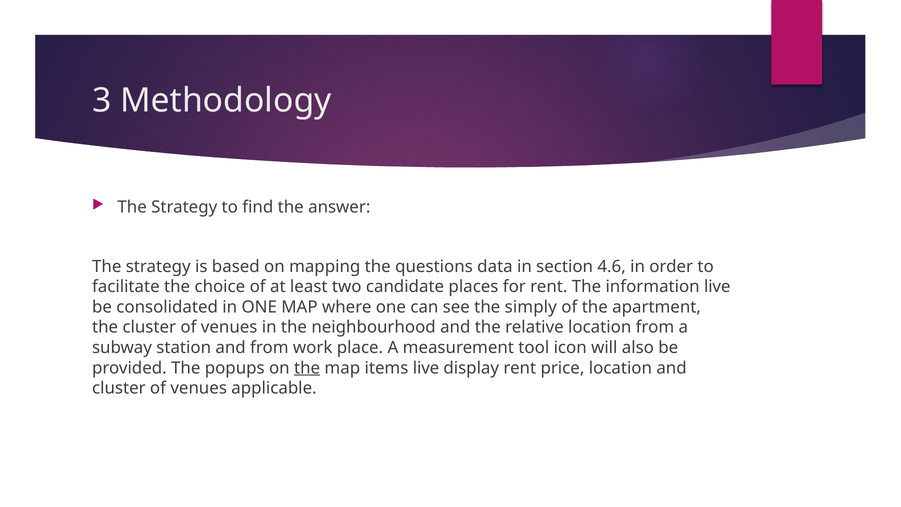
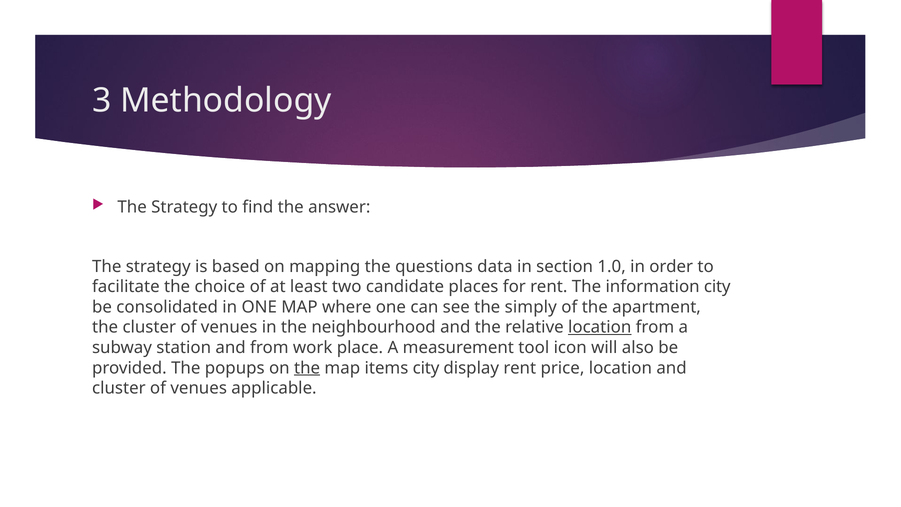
4.6: 4.6 -> 1.0 (612, 266)
information live: live -> city (717, 287)
location underline: none -> present (600, 327)
items live: live -> city (426, 368)
